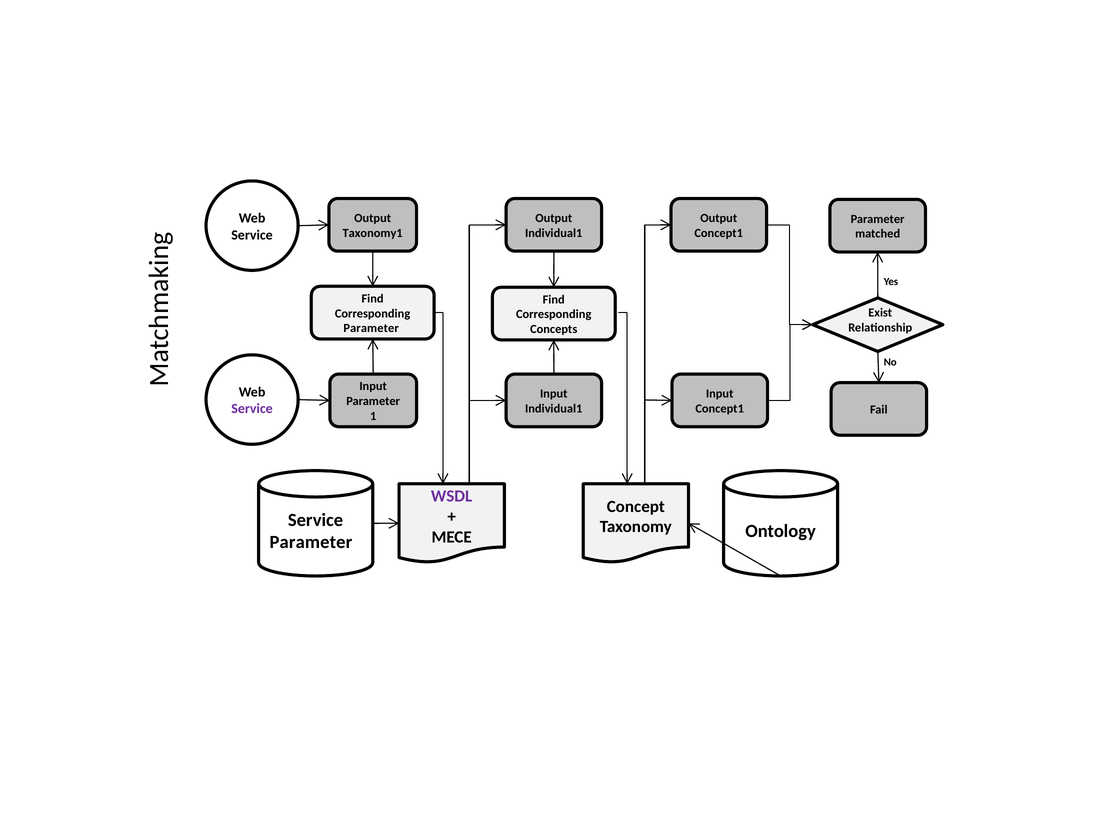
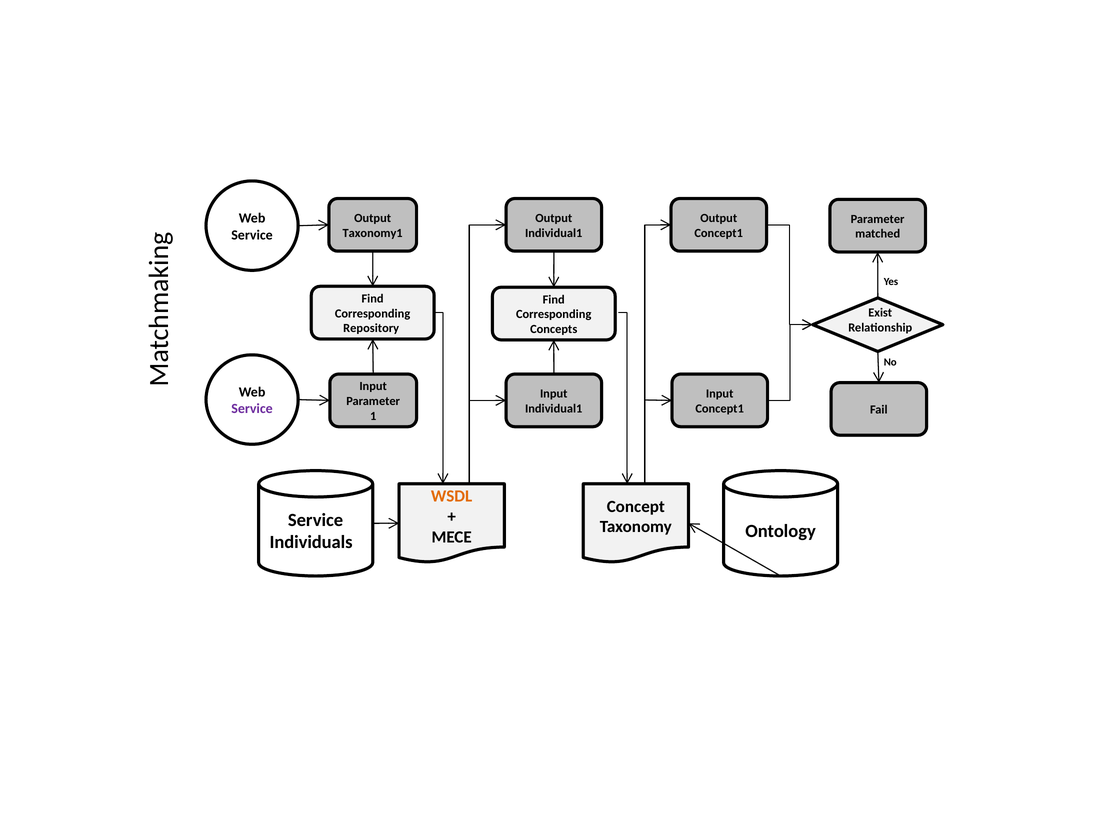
Parameter: Parameter -> Repository (371, 328)
WSDL colour: purple -> orange (452, 496)
Parameter: Parameter -> Individuals (311, 542)
